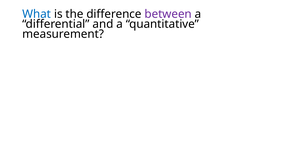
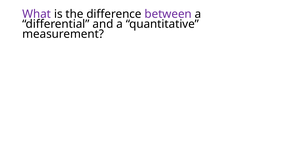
What colour: blue -> purple (37, 14)
